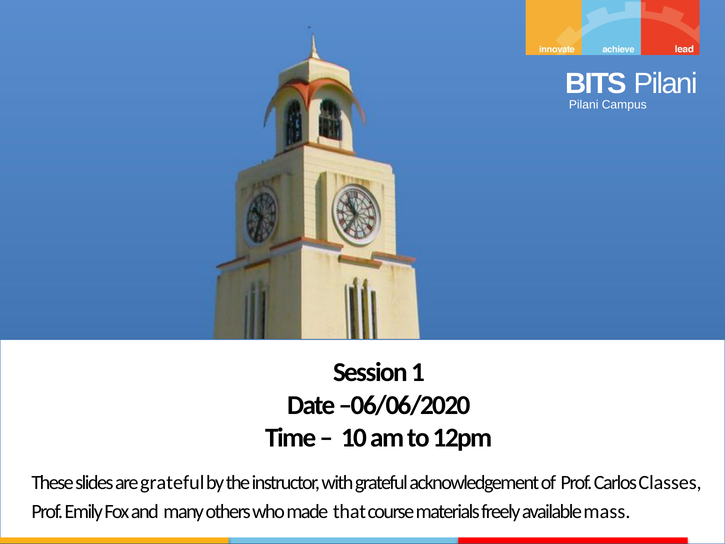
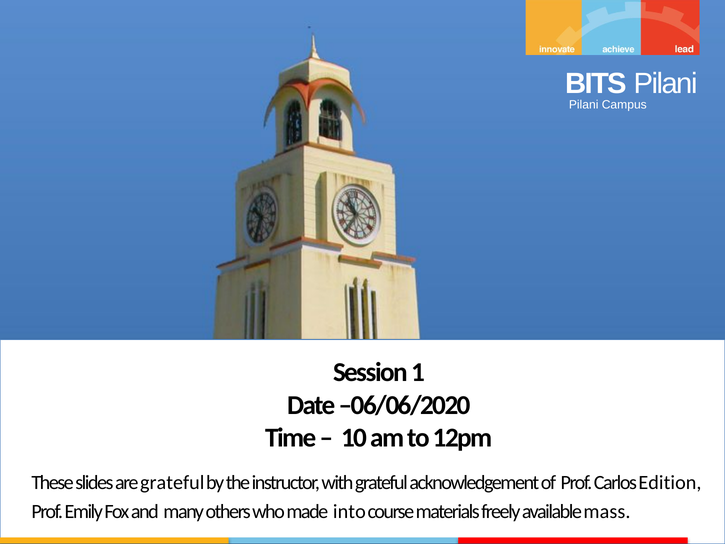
Classes: Classes -> Edition (670, 482)
that: that -> into (349, 511)
